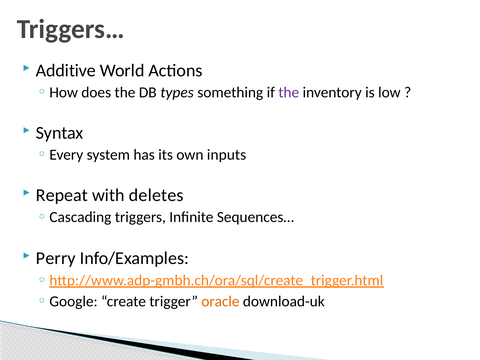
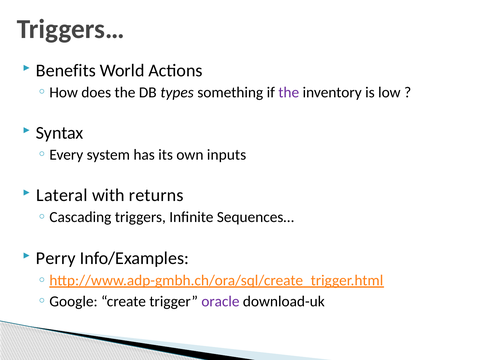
Additive: Additive -> Benefits (66, 70)
Repeat: Repeat -> Lateral (62, 195)
deletes: deletes -> returns (156, 195)
oracle colour: orange -> purple (220, 301)
